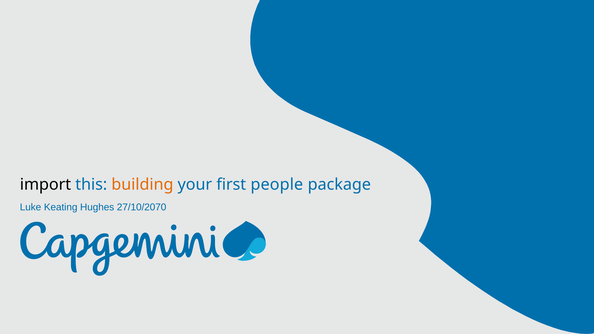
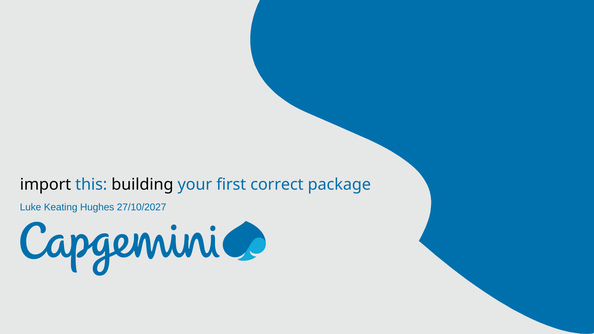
building colour: orange -> black (142, 185)
people: people -> correct (277, 185)
27/10/2070: 27/10/2070 -> 27/10/2027 (142, 207)
